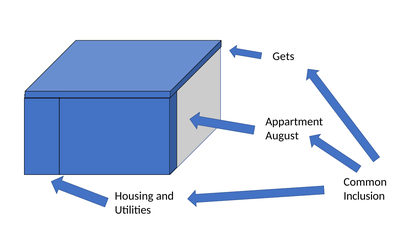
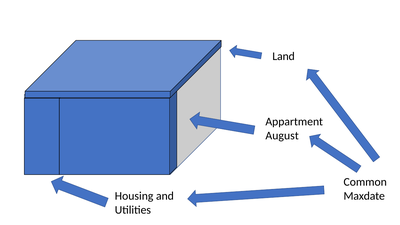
Gets: Gets -> Land (284, 56)
Inclusion: Inclusion -> Maxdate (364, 196)
